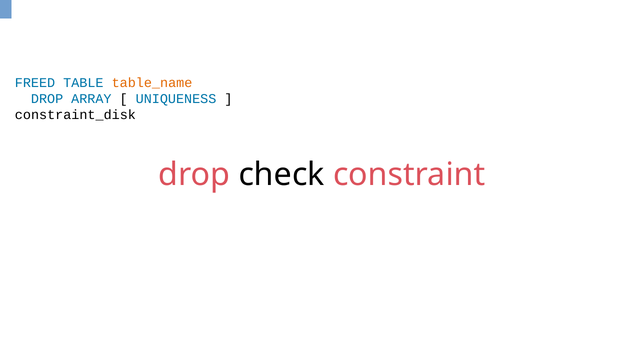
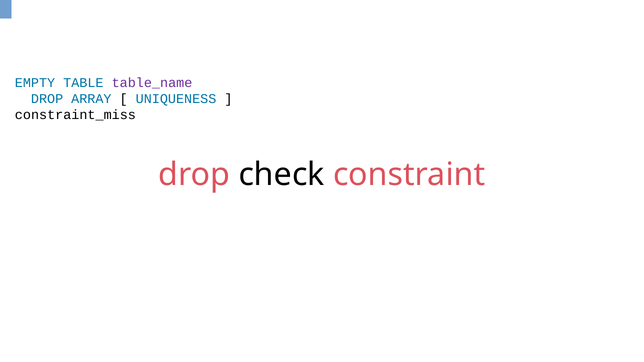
FREED: FREED -> EMPTY (35, 83)
table_name colour: orange -> purple (152, 83)
constraint_disk: constraint_disk -> constraint_miss (75, 115)
